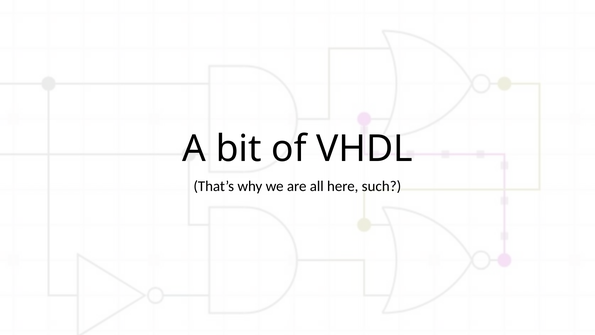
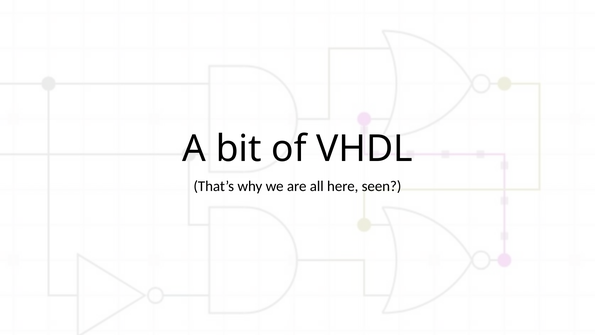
such: such -> seen (382, 186)
